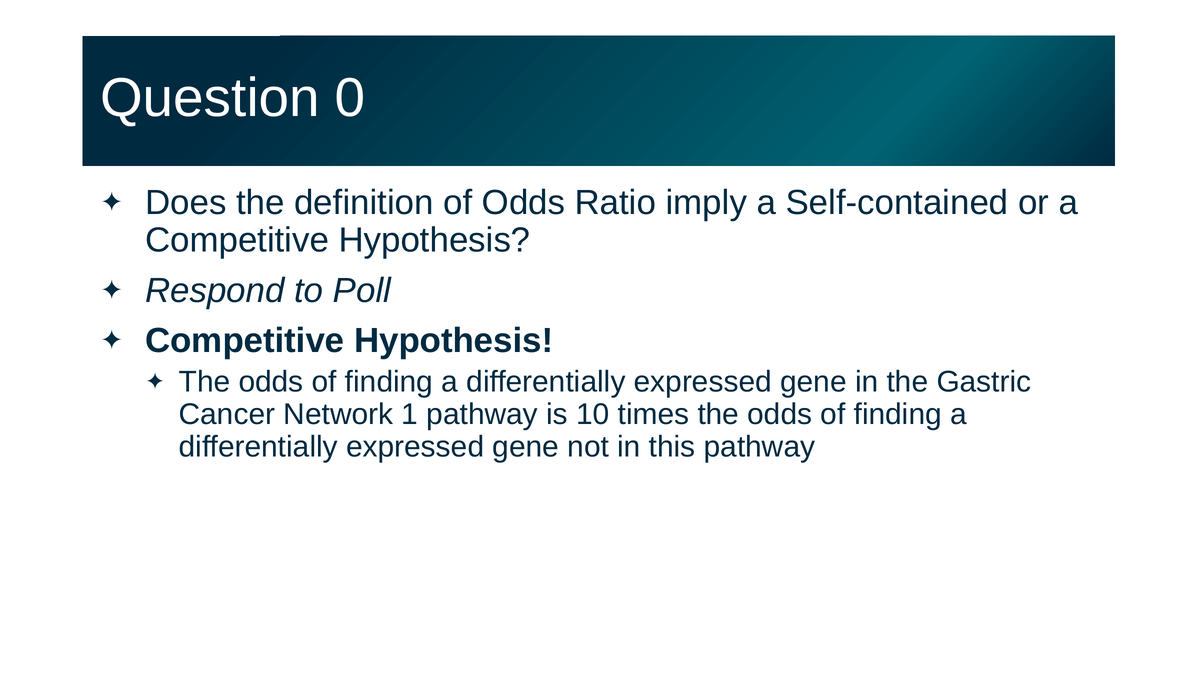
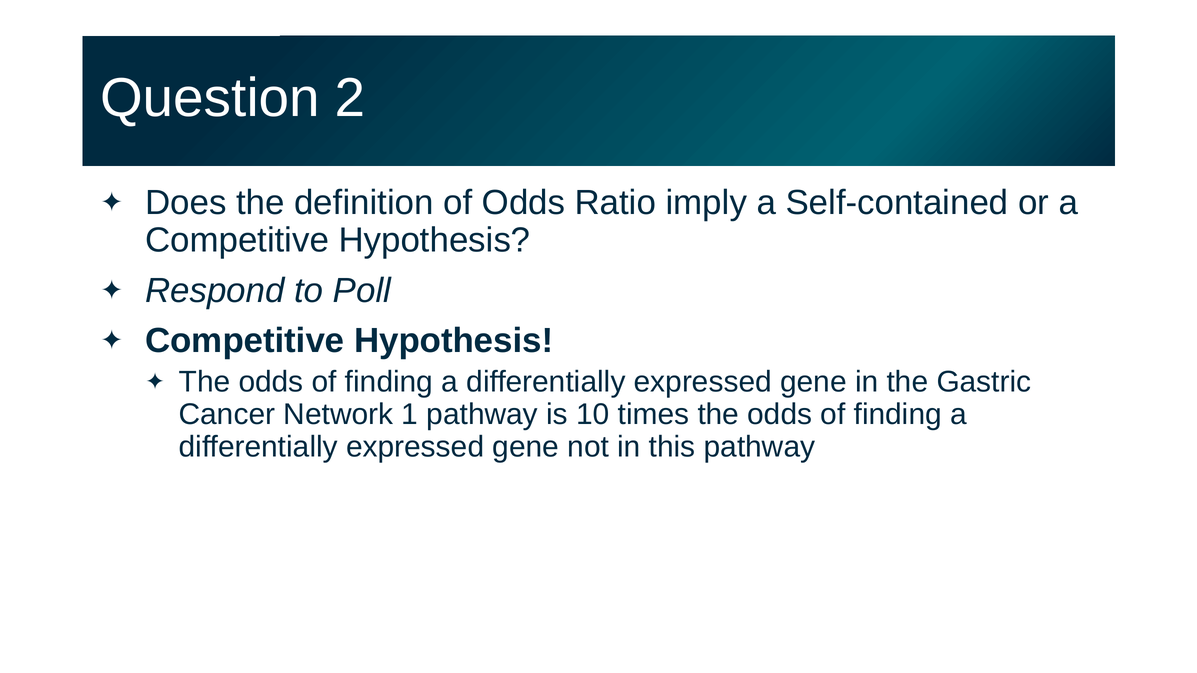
0: 0 -> 2 (350, 98)
